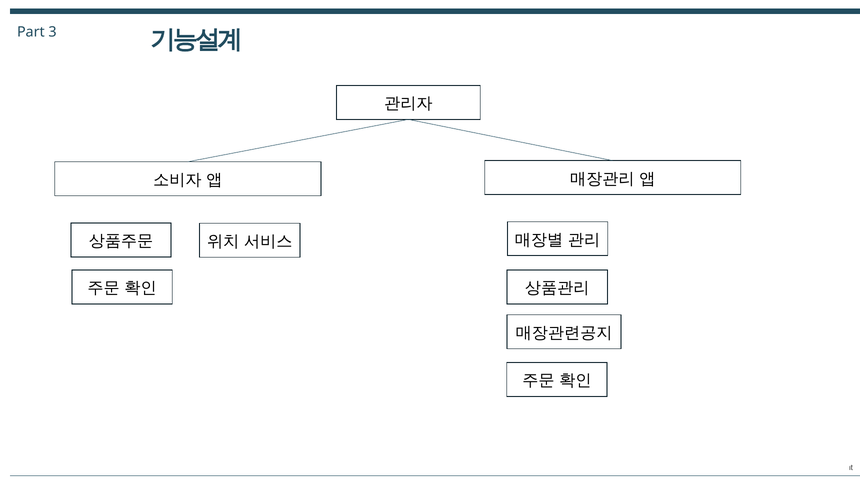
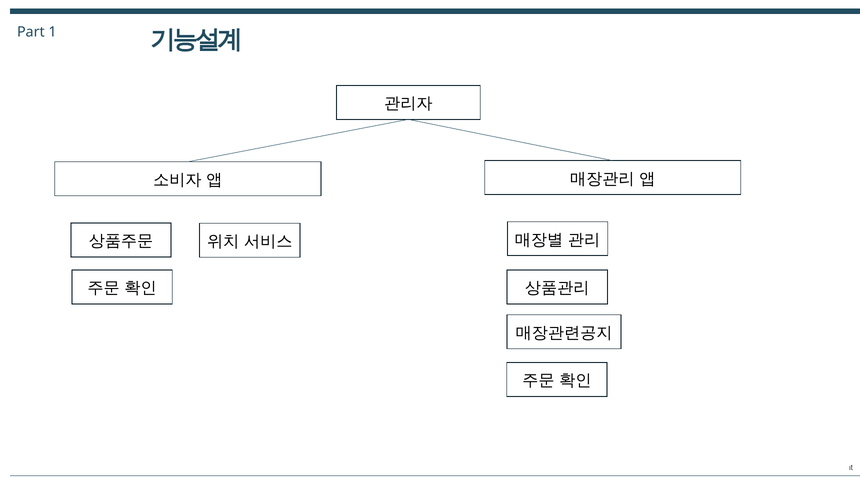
3: 3 -> 1 (52, 32)
